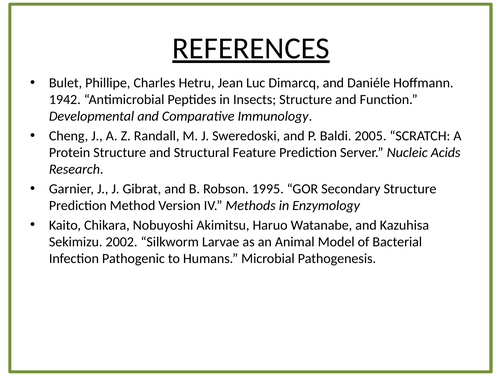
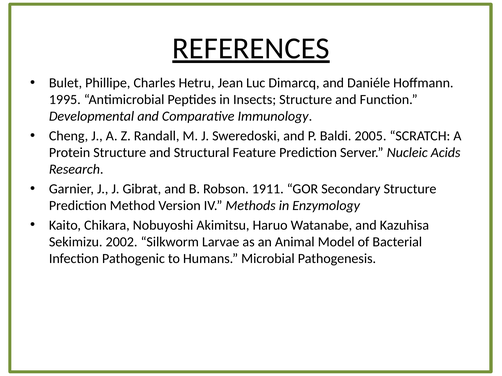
1942: 1942 -> 1995 (65, 100)
1995: 1995 -> 1911 (268, 189)
